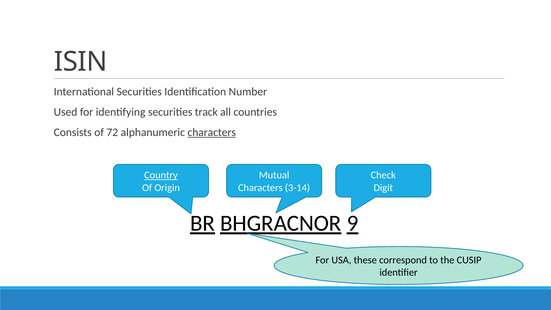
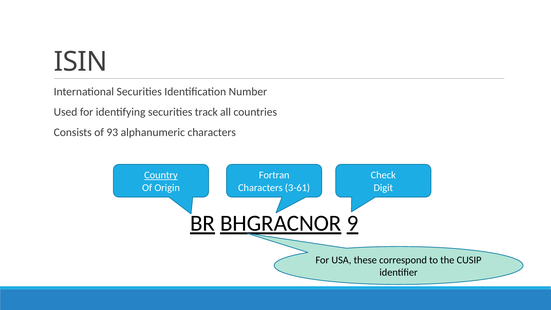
72: 72 -> 93 (112, 132)
characters underline: present -> none (212, 132)
Mutual: Mutual -> Fortran (274, 175)
3-14: 3-14 -> 3-61 (297, 188)
